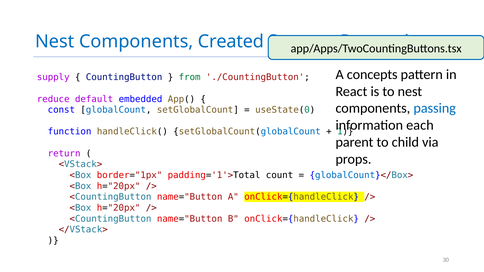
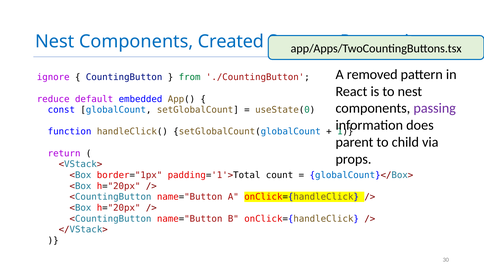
concepts: concepts -> removed (372, 75)
supply: supply -> ignore (53, 77)
passing colour: blue -> purple (435, 108)
each: each -> does (420, 125)
